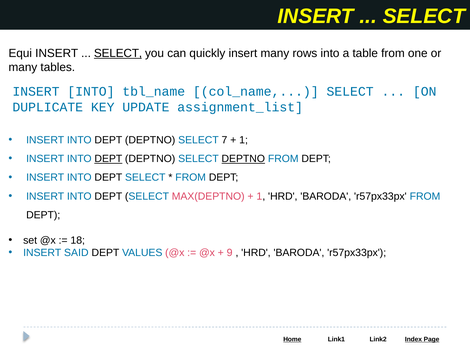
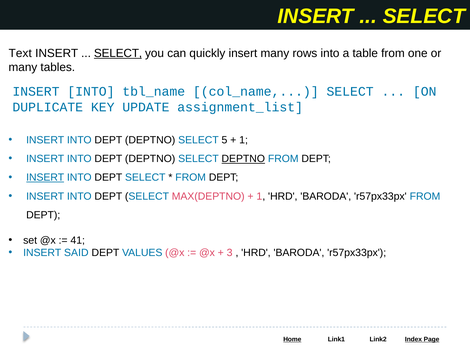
Equi: Equi -> Text (20, 53)
7: 7 -> 5 (224, 140)
DEPT underline: present -> none (108, 159)
INSERT underline: none -> present (45, 177)
18: 18 -> 41 (78, 240)
9: 9 -> 3 (230, 252)
